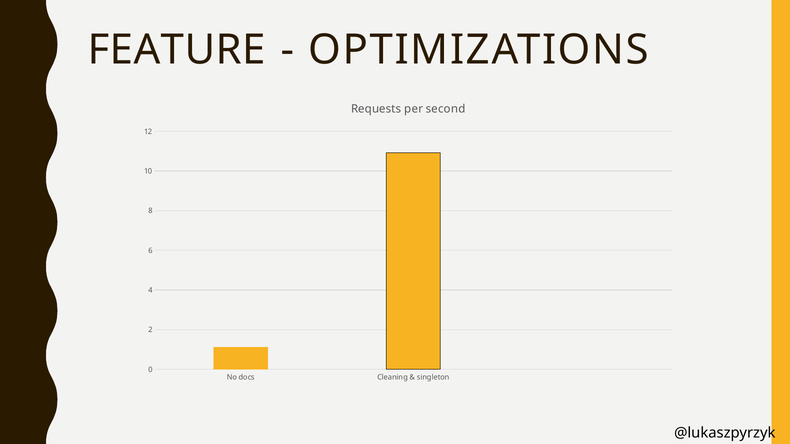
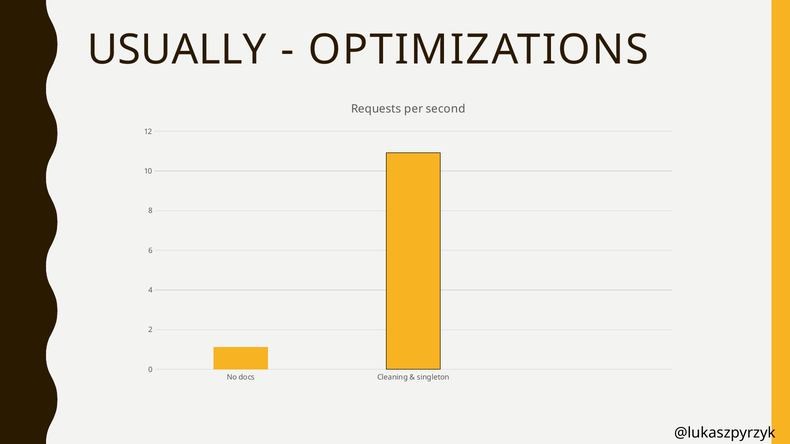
FEATURE: FEATURE -> USUALLY (177, 50)
